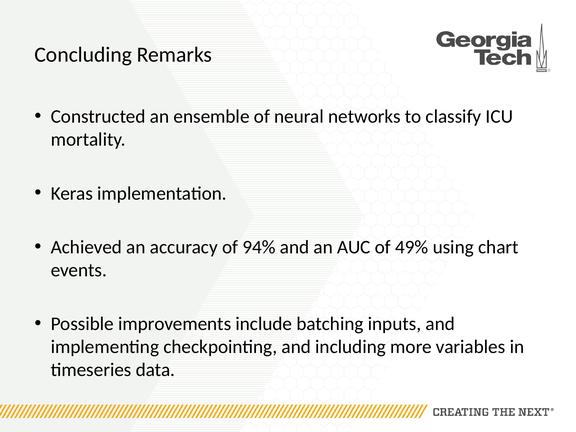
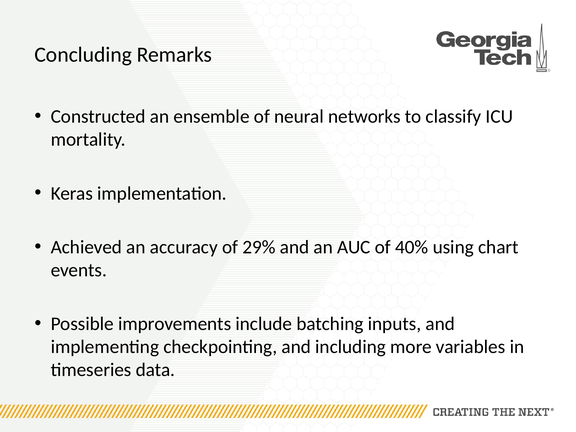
94%: 94% -> 29% (259, 247)
49%: 49% -> 40% (412, 247)
